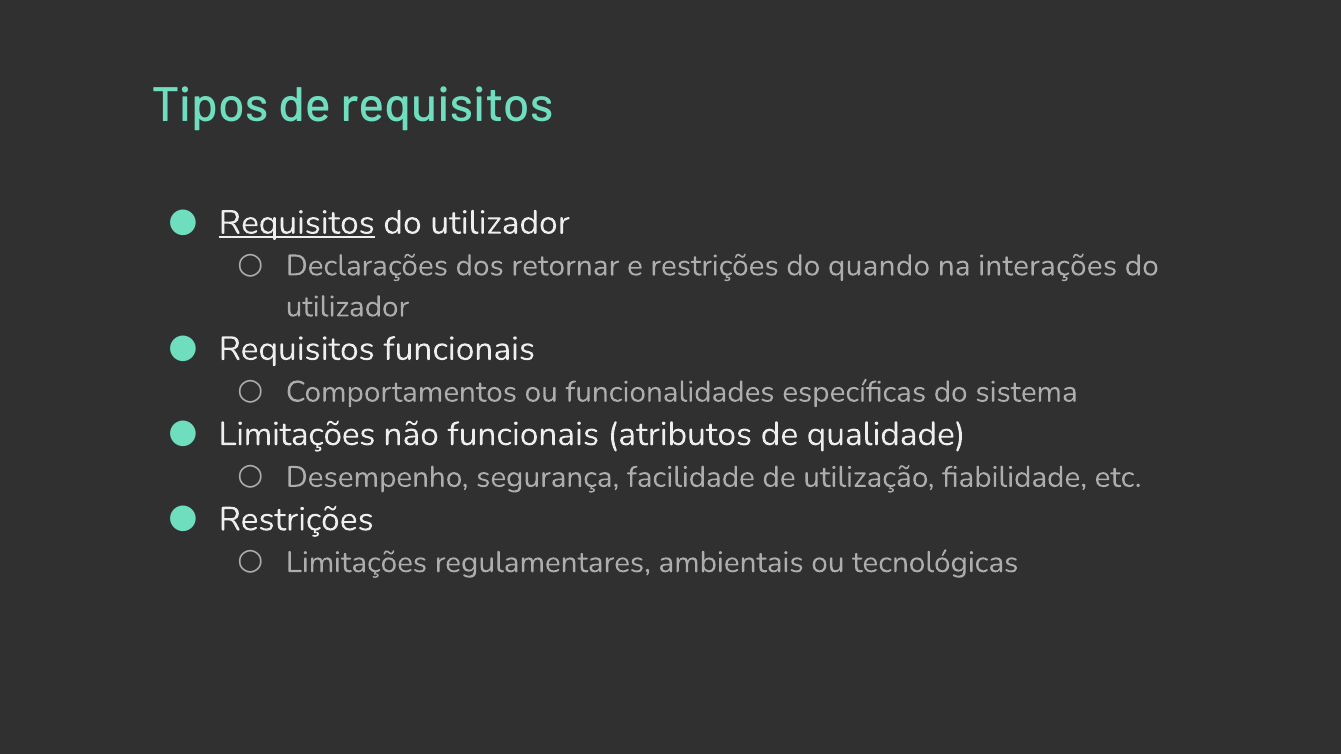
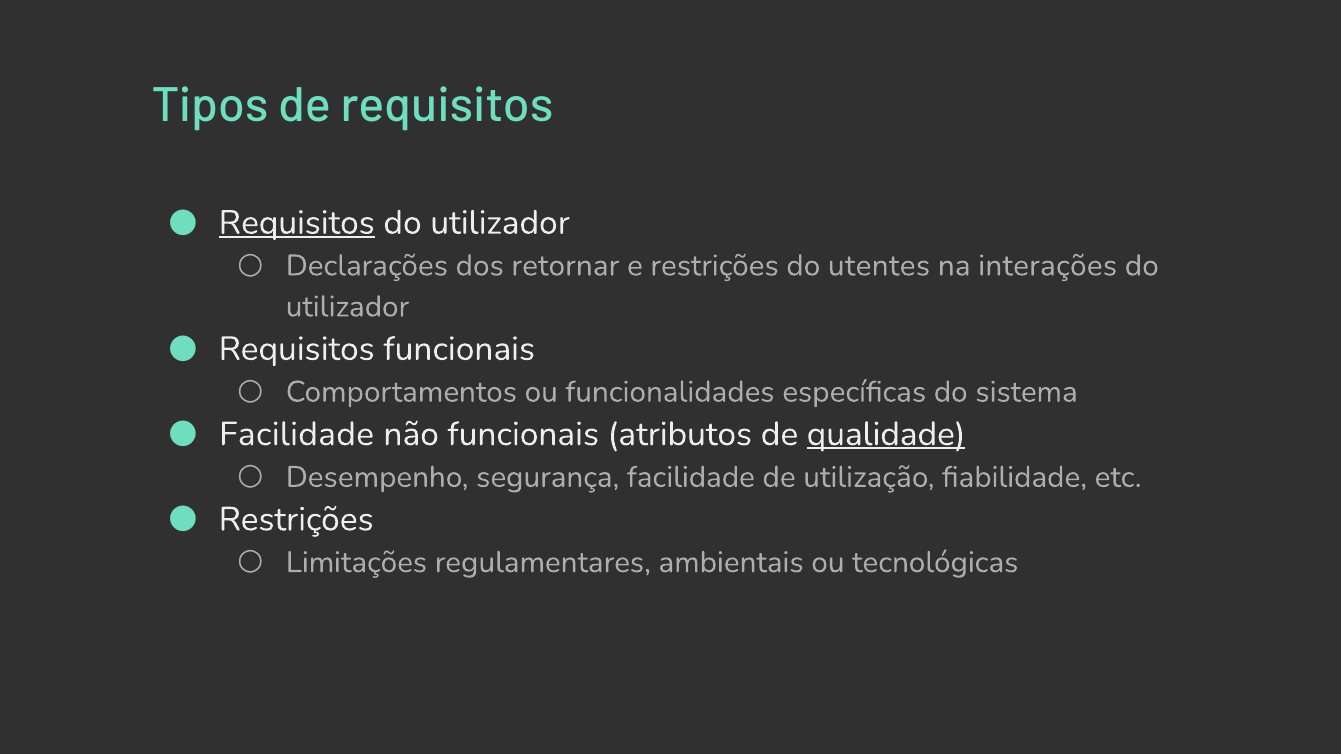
quando: quando -> utentes (879, 266)
Limitações: Limitações -> Facilidade (297, 434)
qualidade underline: none -> present (886, 434)
